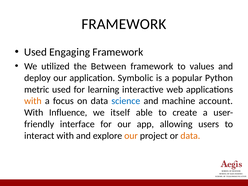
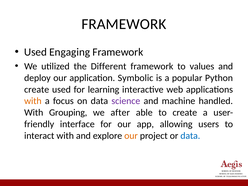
Between: Between -> Different (109, 66)
metric: metric -> create (37, 89)
science colour: blue -> purple (126, 101)
account: account -> handled (216, 101)
Influence: Influence -> Grouping (68, 113)
itself: itself -> after (120, 113)
data colour: orange -> blue (190, 136)
